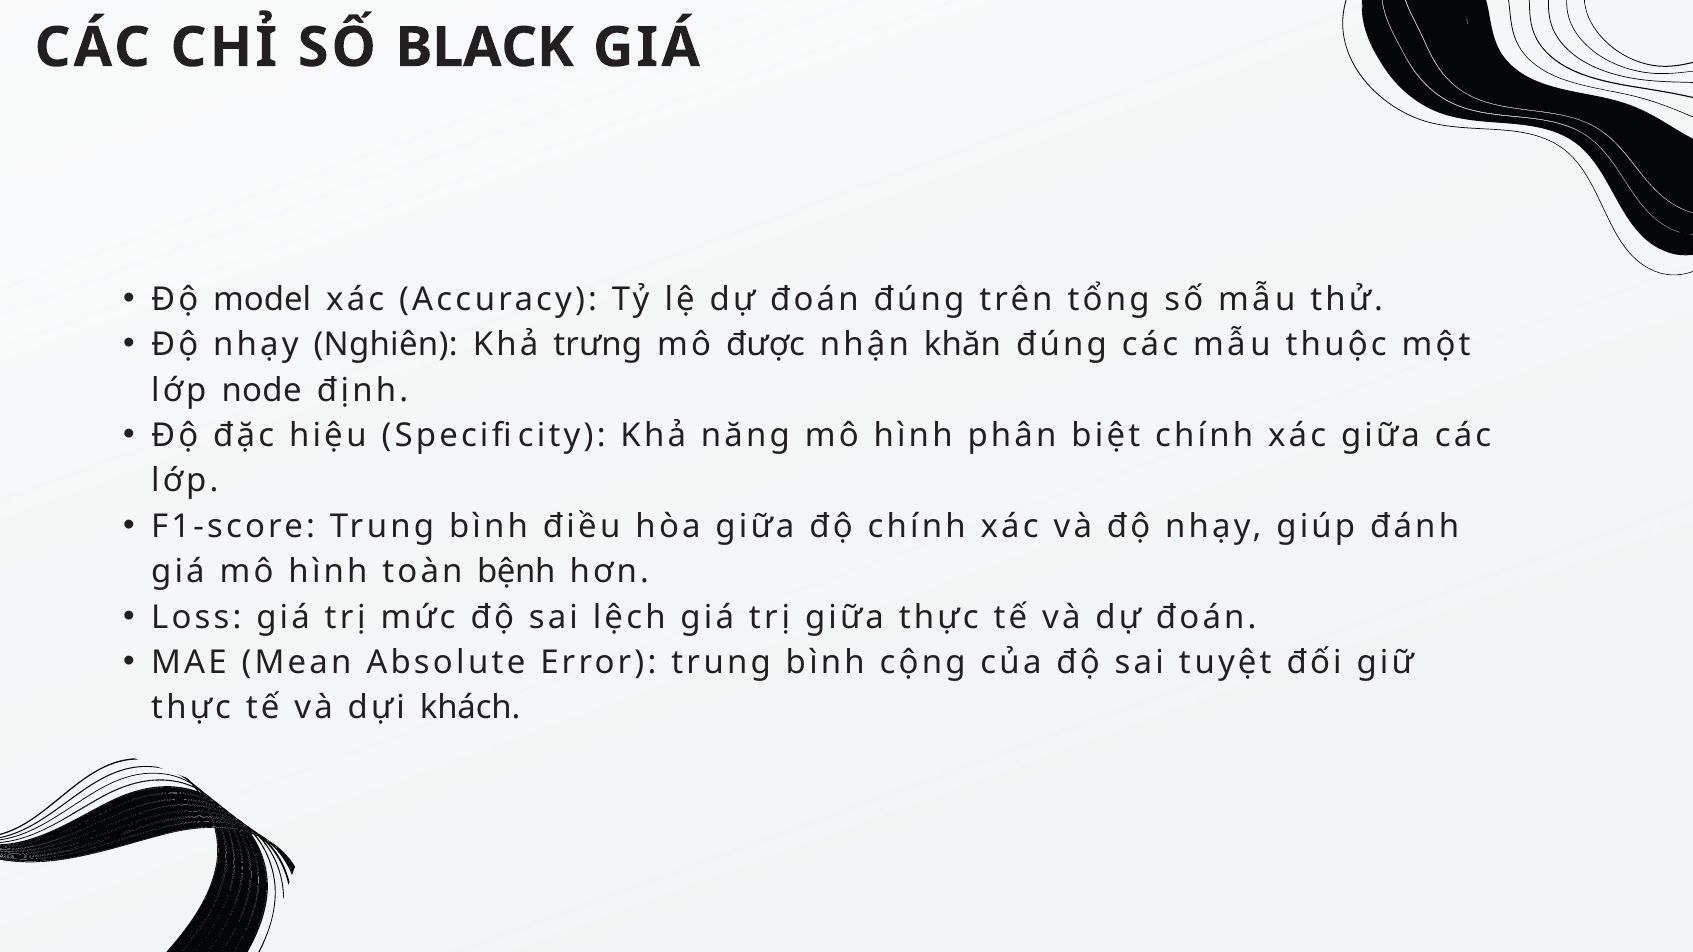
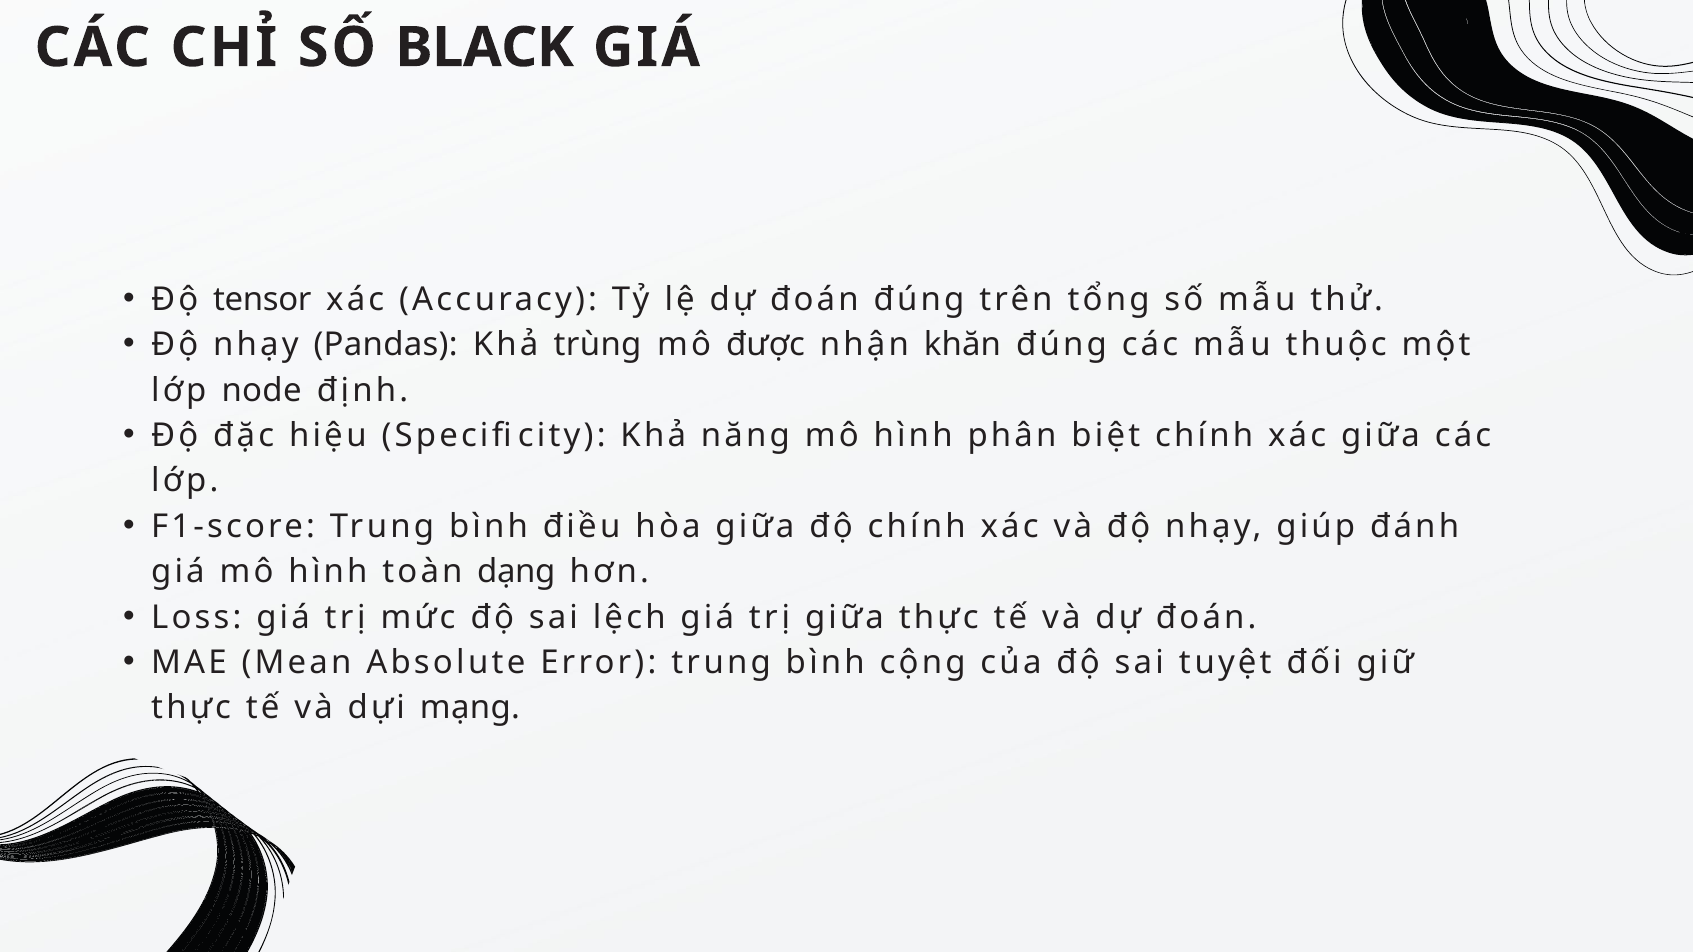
model: model -> tensor (262, 300)
Nghiên: Nghiên -> Pandas (386, 345)
trưng: trưng -> trùng (598, 345)
bệnh: bệnh -> dạng (516, 572)
khách: khách -> mạng (470, 708)
